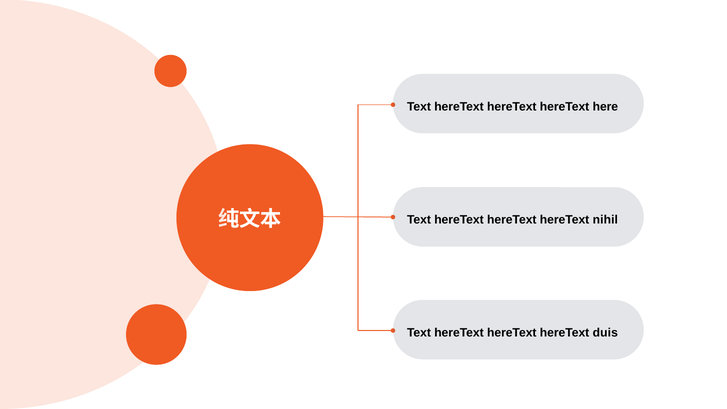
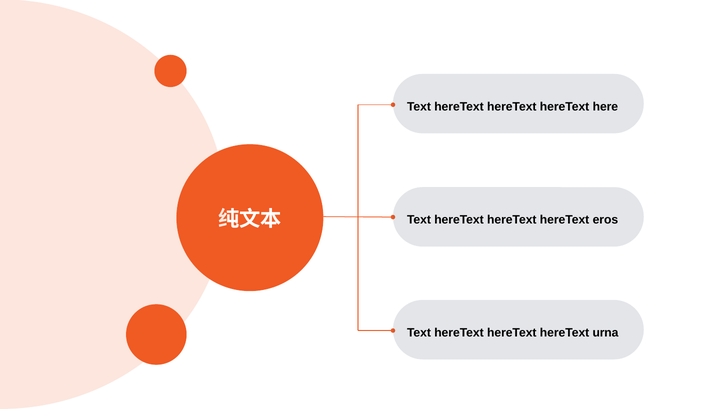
nihil: nihil -> eros (605, 220)
duis: duis -> urna (605, 333)
